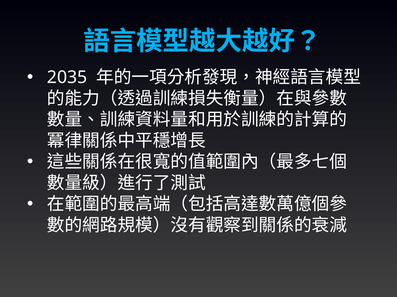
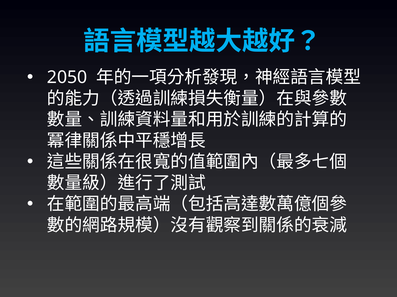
2035: 2035 -> 2050 (67, 78)
